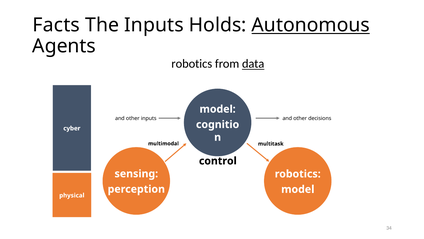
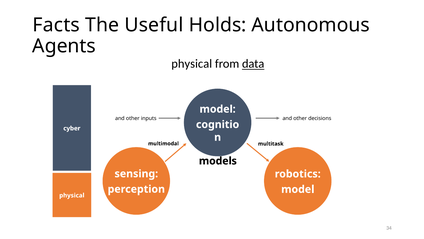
The Inputs: Inputs -> Useful (154, 25)
Autonomous underline: present -> none (311, 25)
robotics: robotics -> physical (192, 64)
control: control -> models (218, 161)
